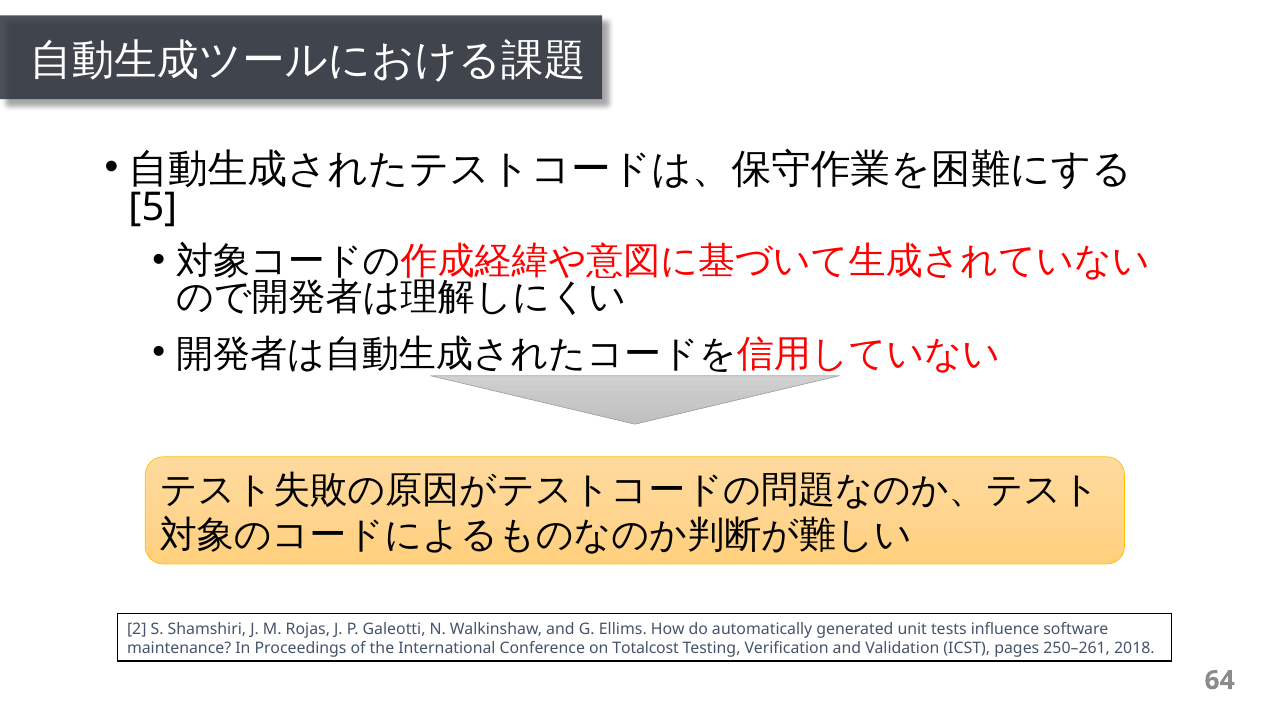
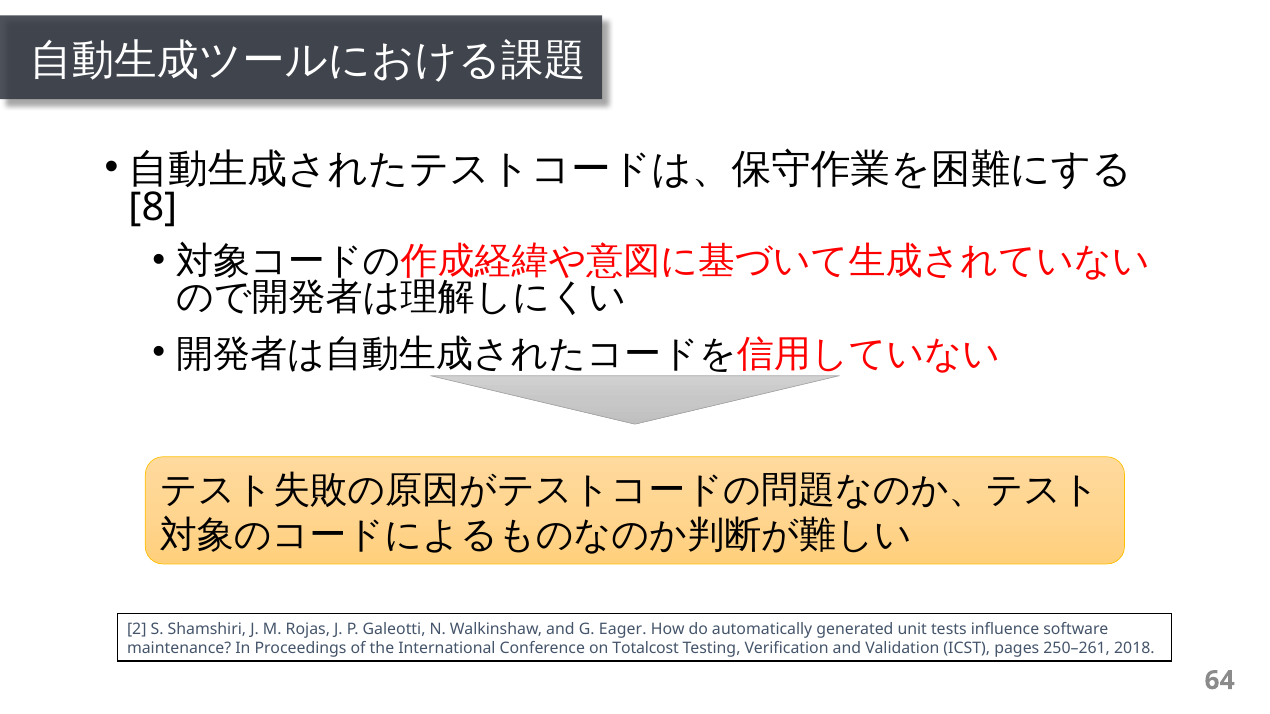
5: 5 -> 8 (153, 208)
Ellims: Ellims -> Eager (623, 629)
